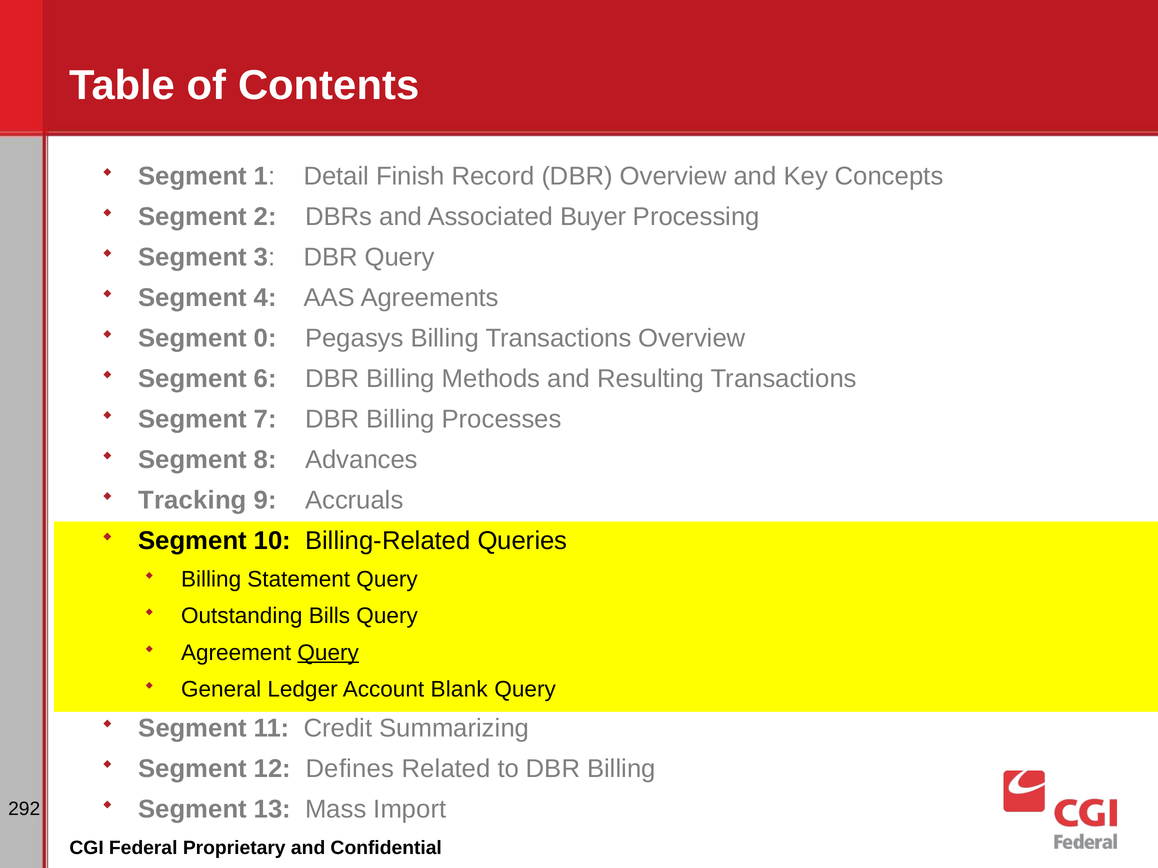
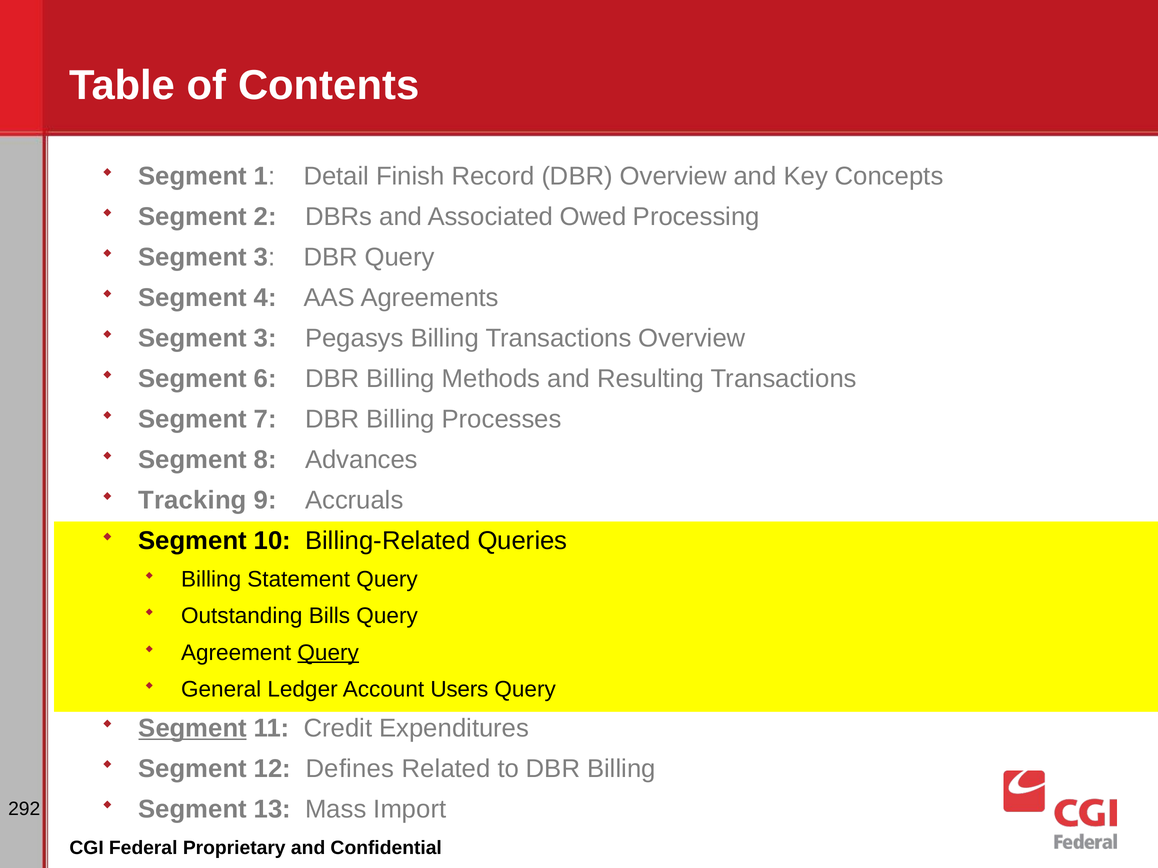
Buyer: Buyer -> Owed (593, 217)
0: 0 -> 3 (265, 339)
Blank: Blank -> Users (459, 690)
Segment underline: none -> present (193, 729)
Summarizing: Summarizing -> Expenditures (454, 729)
